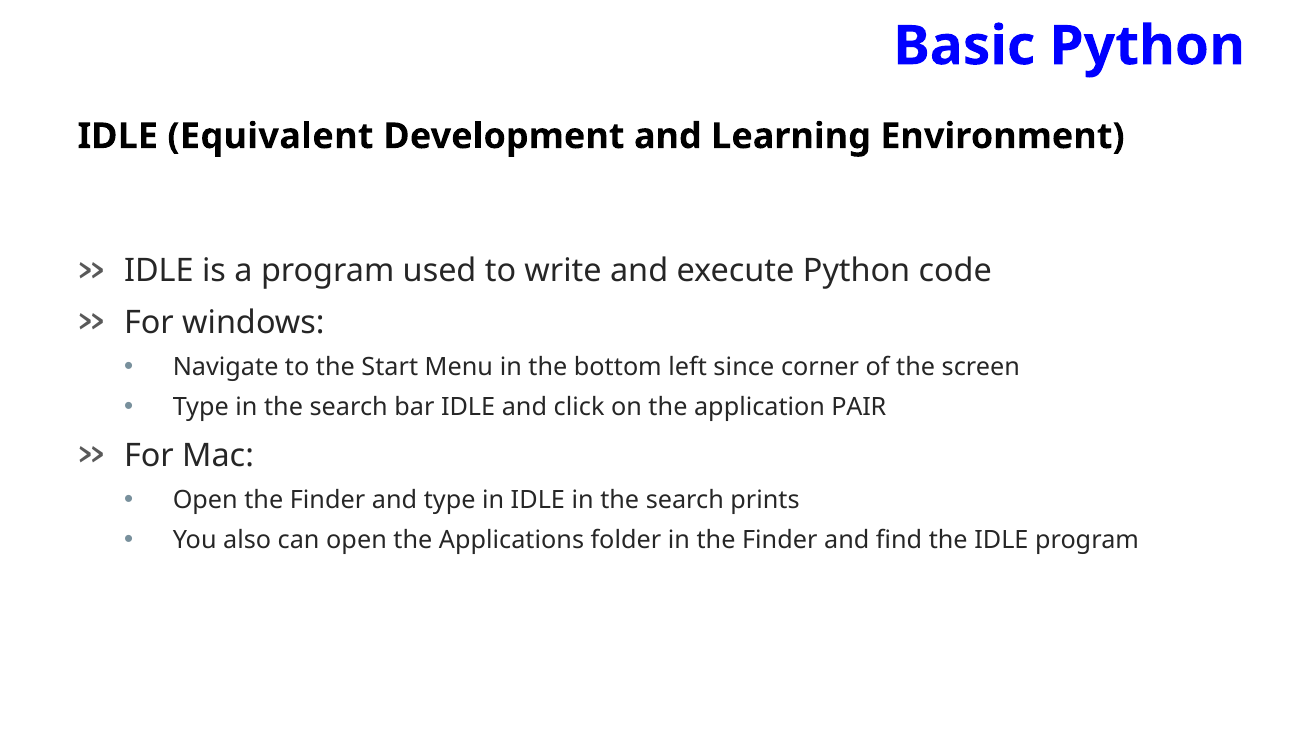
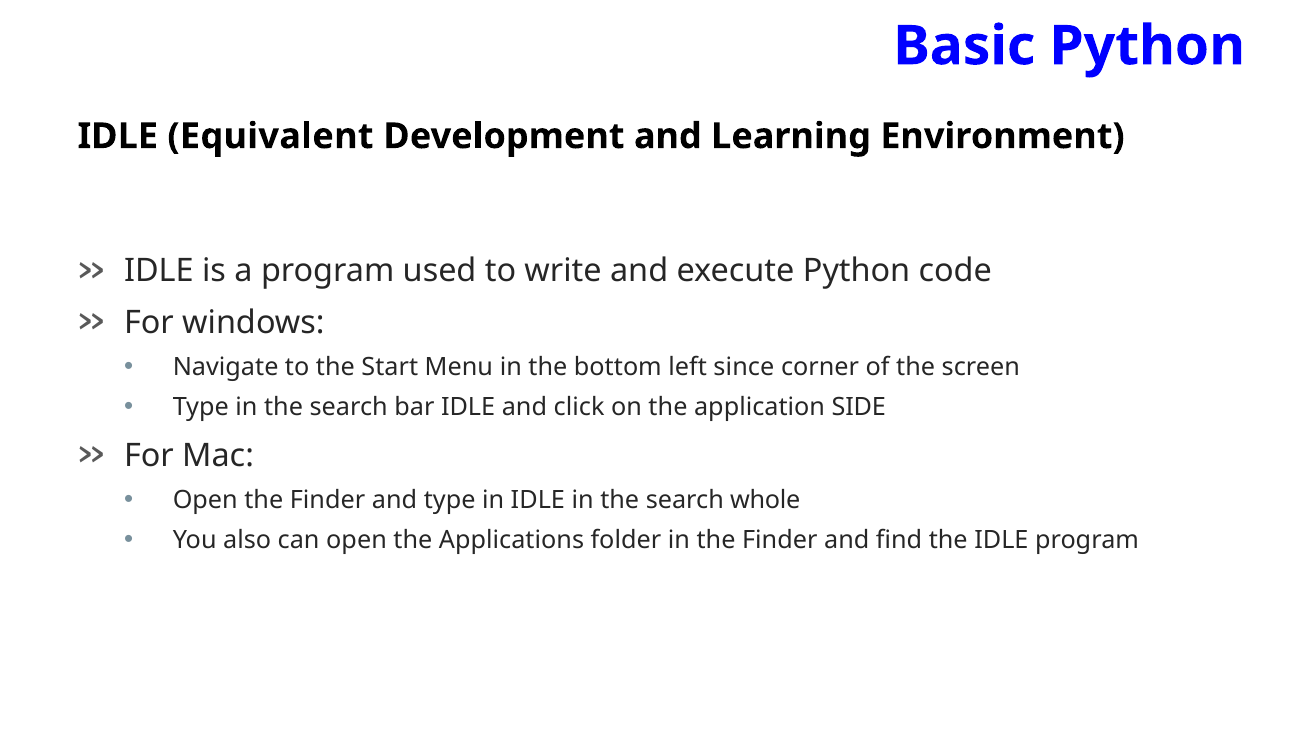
PAIR: PAIR -> SIDE (859, 408)
prints: prints -> whole (765, 500)
